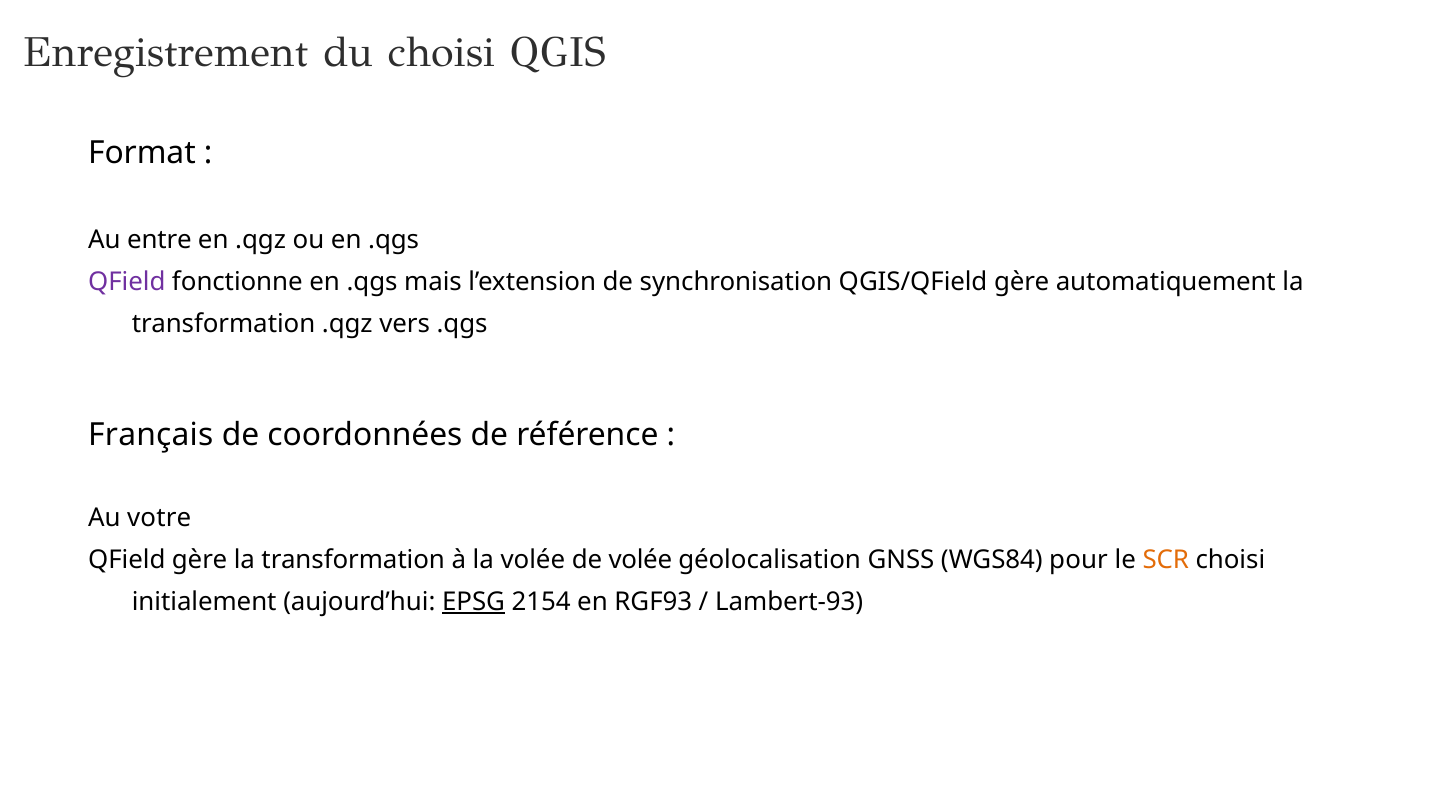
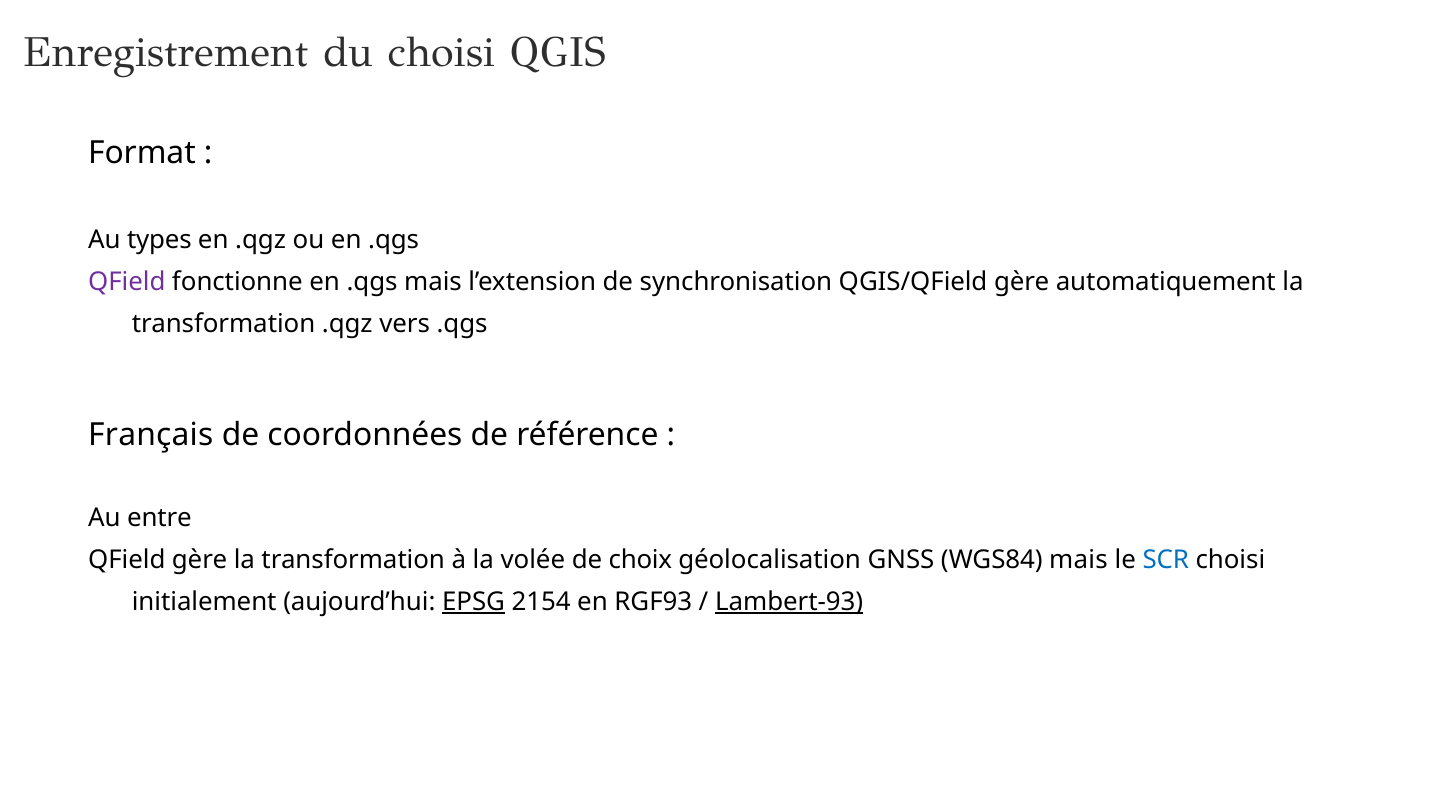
entre: entre -> types (159, 240)
votre: votre -> entre (159, 518)
de volée: volée -> choix (640, 560)
WGS84 pour: pour -> mais (1078, 560)
SCR colour: orange -> blue (1166, 560)
Lambert-93 underline: none -> present (789, 602)
